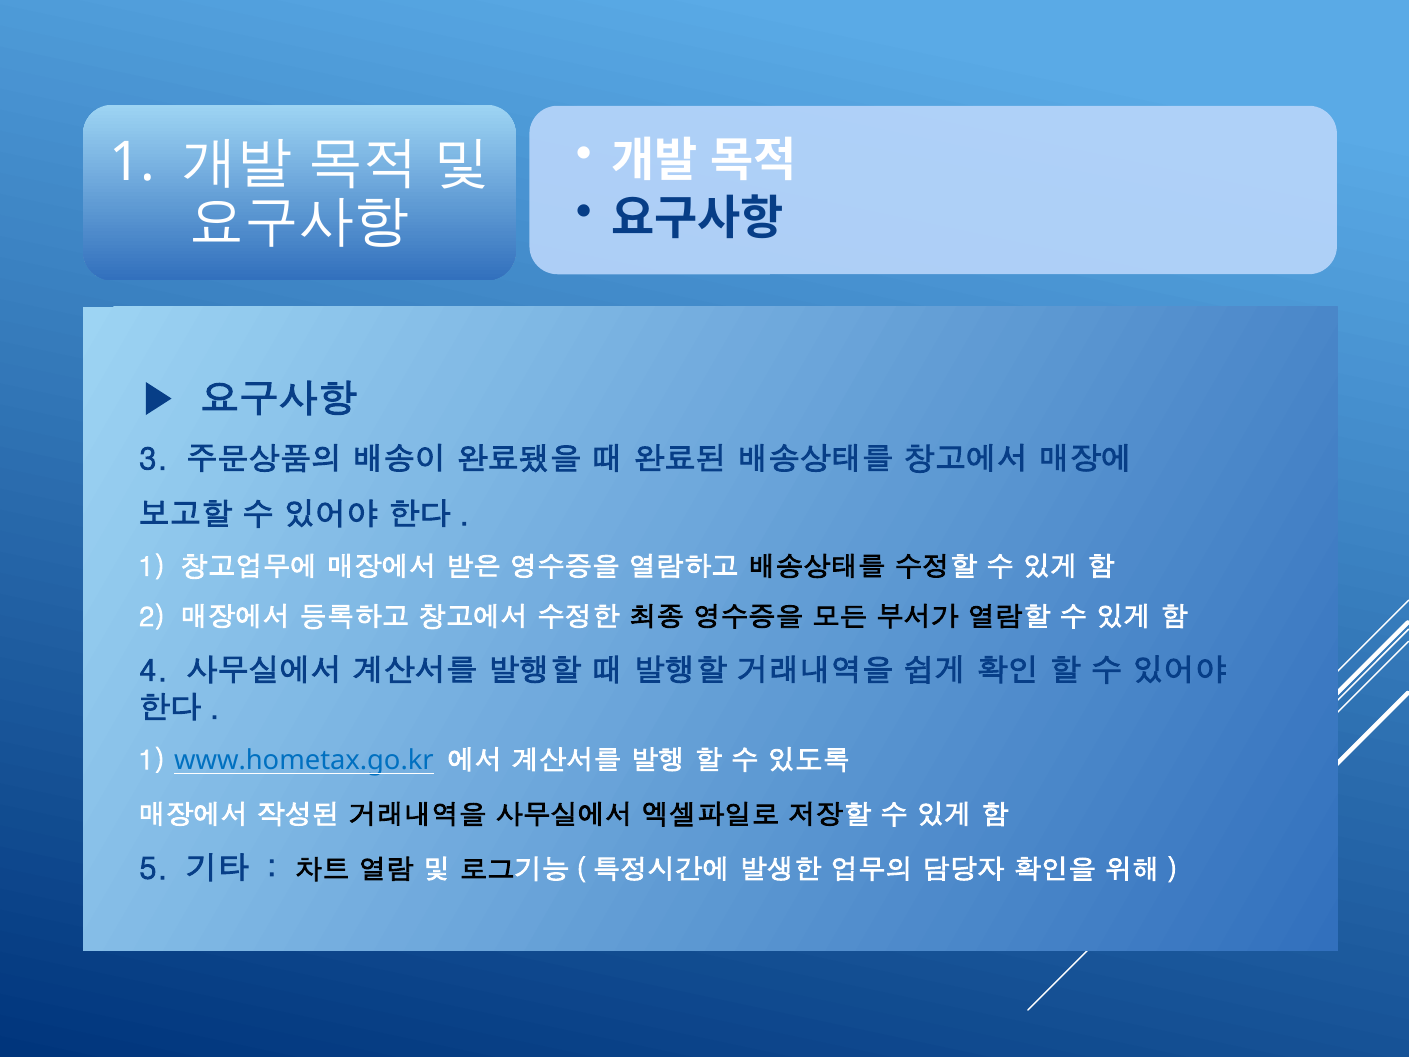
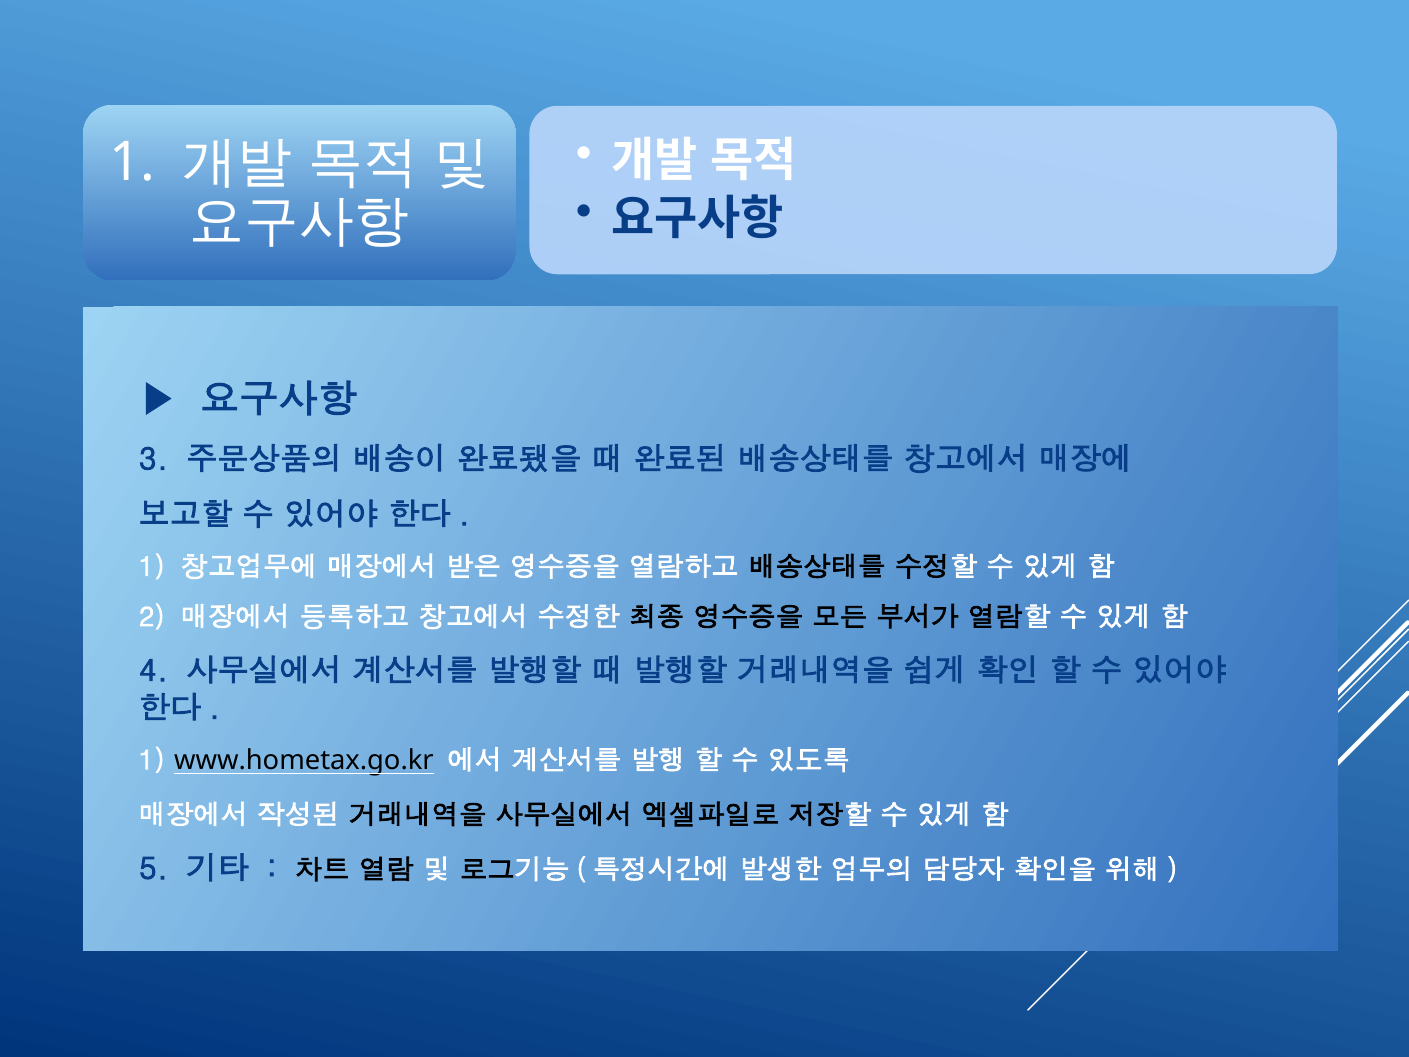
www.hometax.go.kr colour: blue -> black (304, 760)
